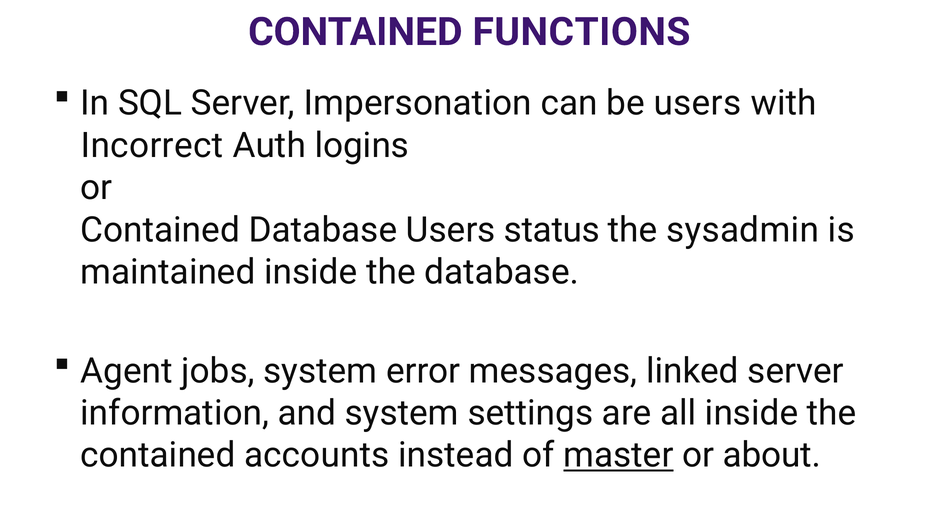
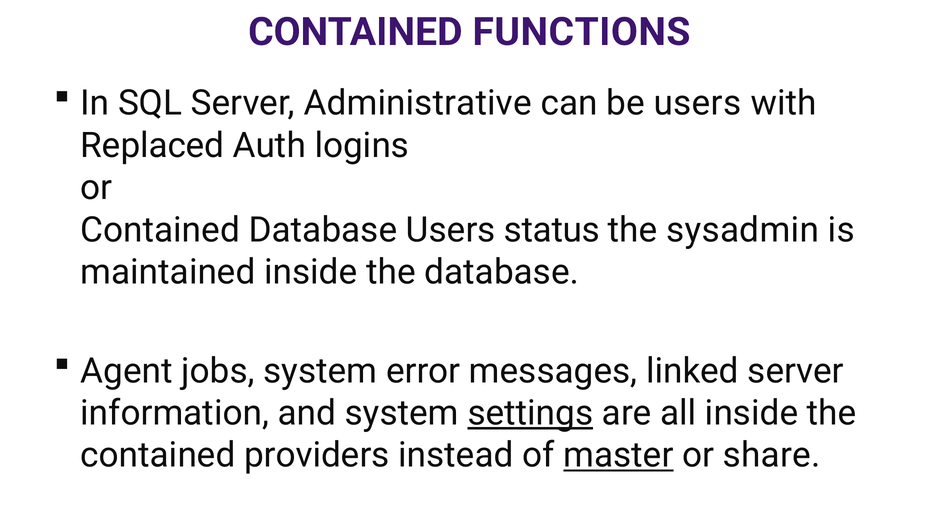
Impersonation: Impersonation -> Administrative (418, 103)
Incorrect: Incorrect -> Replaced (152, 146)
settings underline: none -> present (530, 413)
accounts: accounts -> providers (317, 456)
about: about -> share (772, 456)
